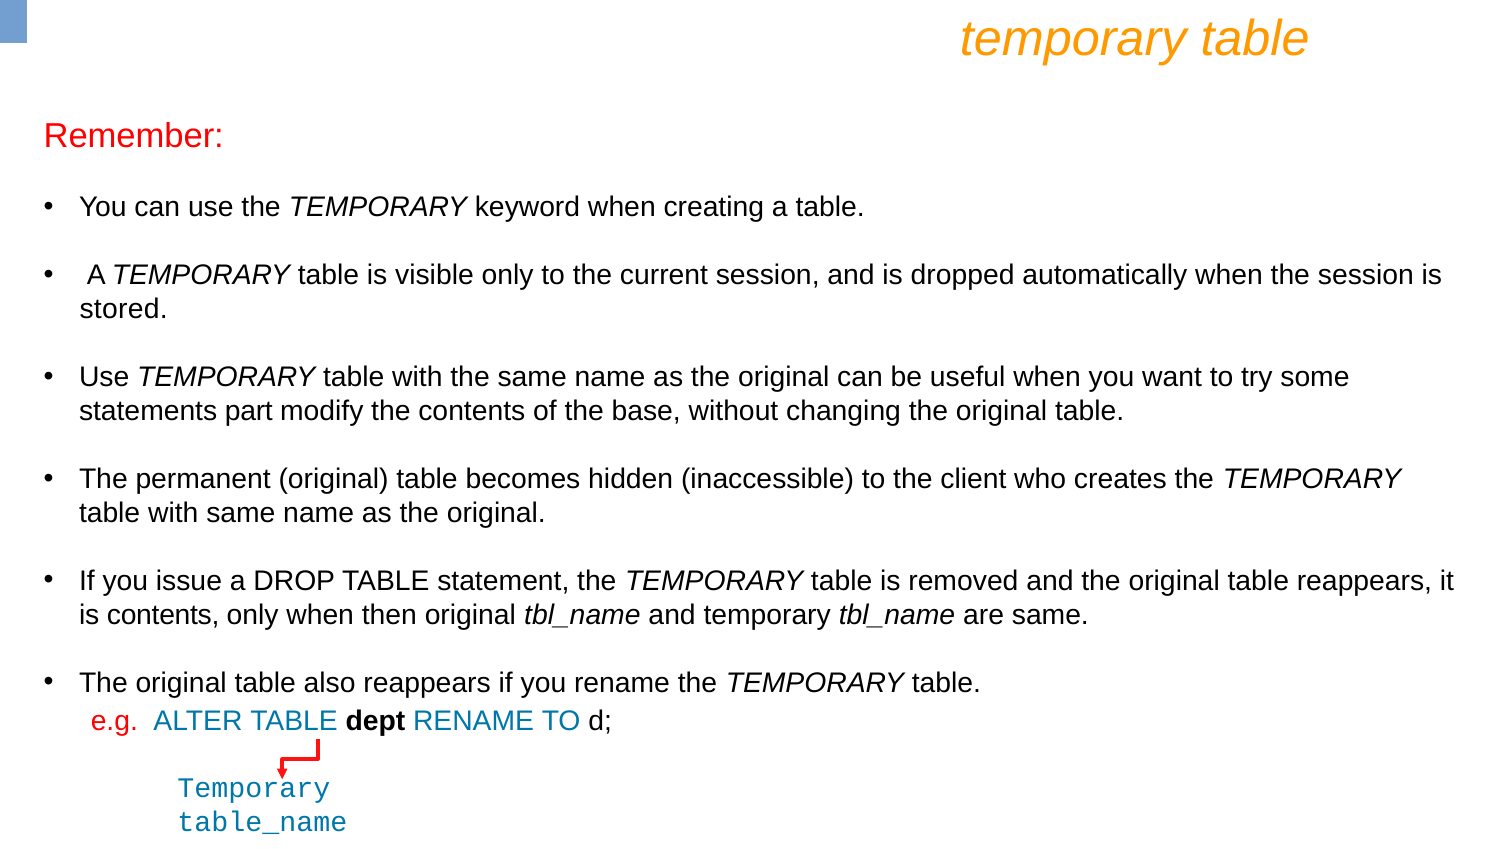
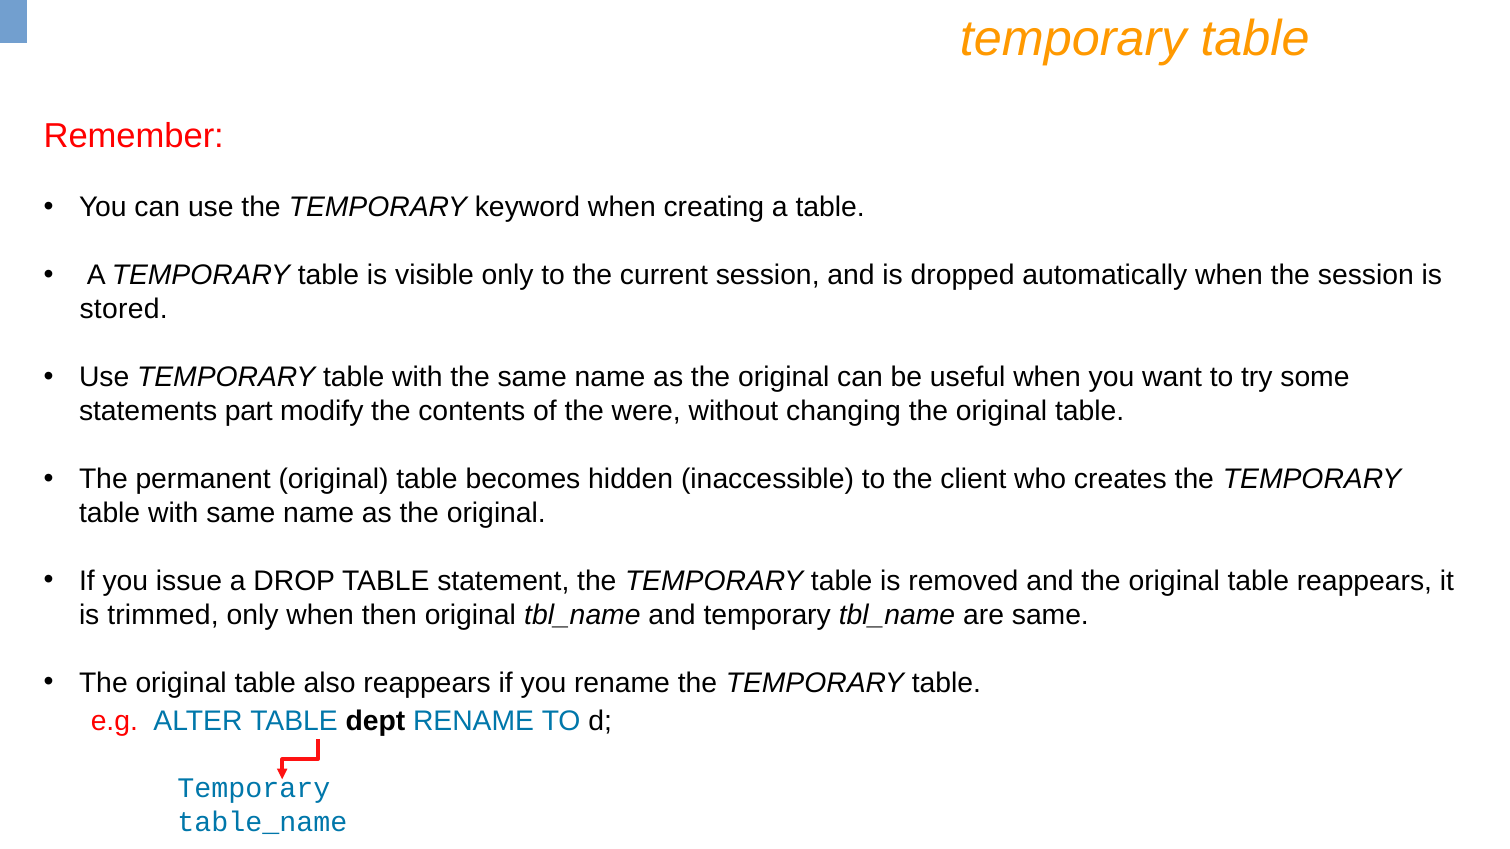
base: base -> were (646, 412)
is contents: contents -> trimmed (163, 615)
